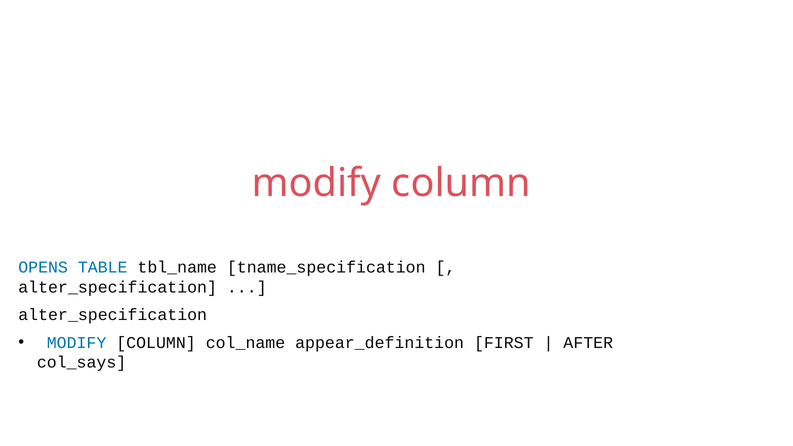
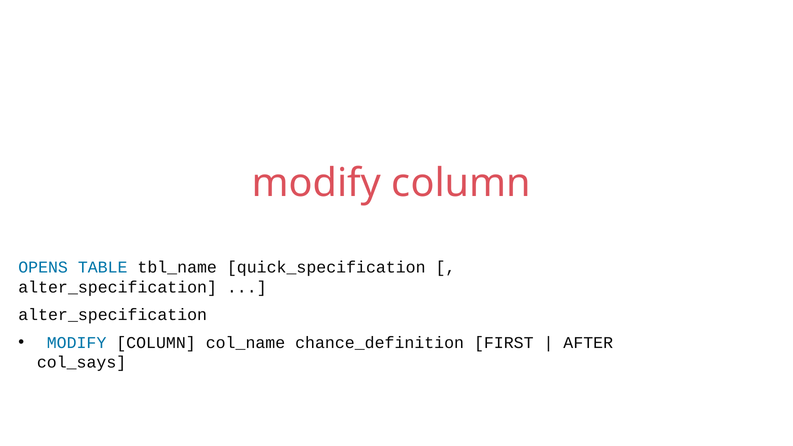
tname_specification: tname_specification -> quick_specification (326, 267)
appear_definition: appear_definition -> chance_definition (380, 343)
